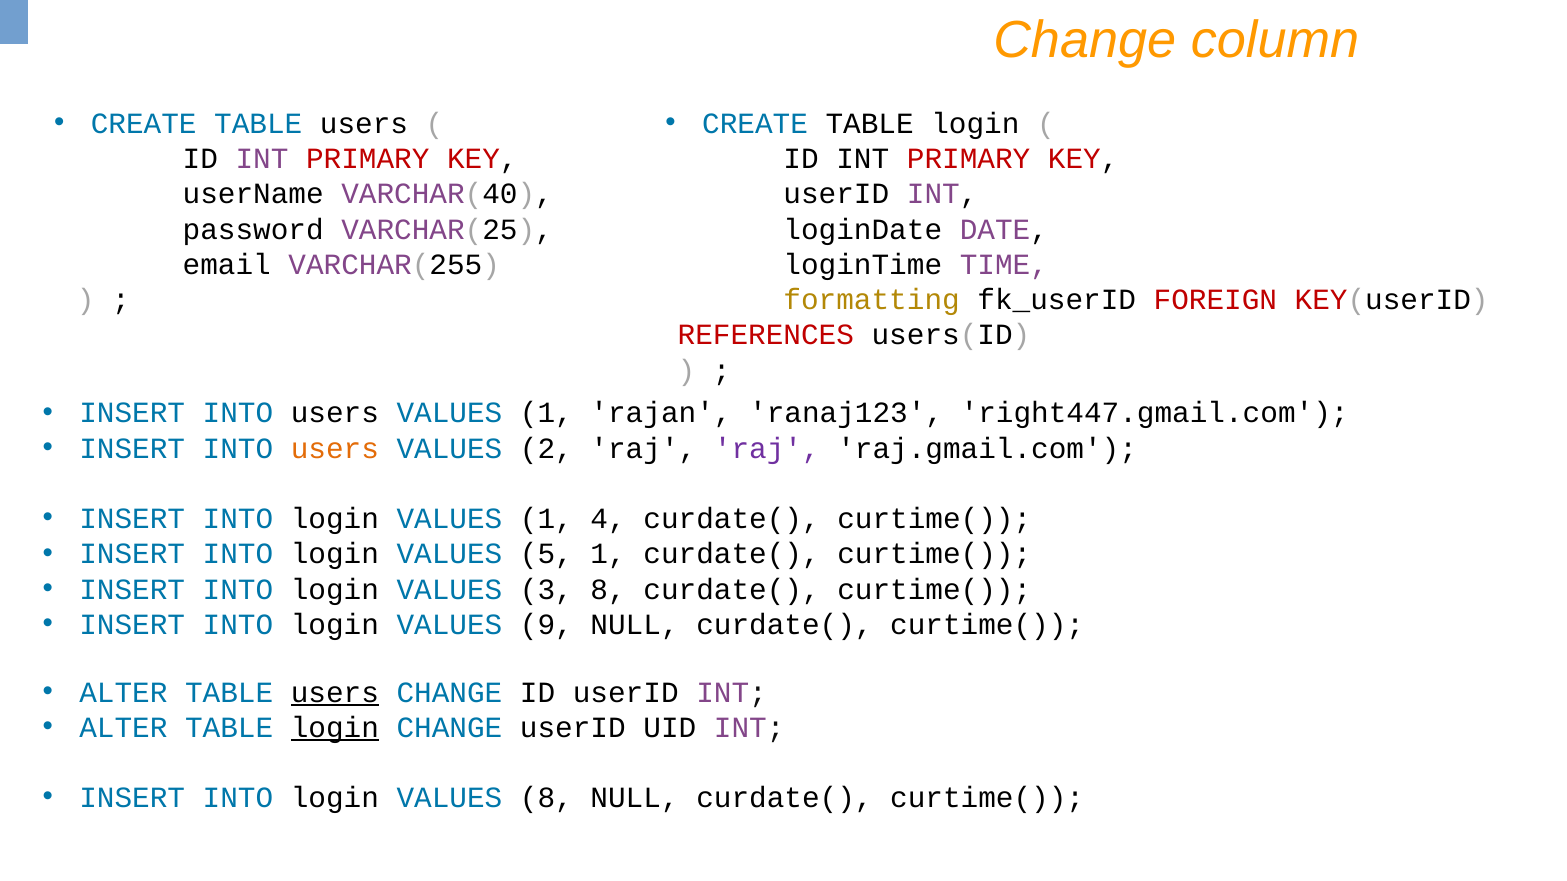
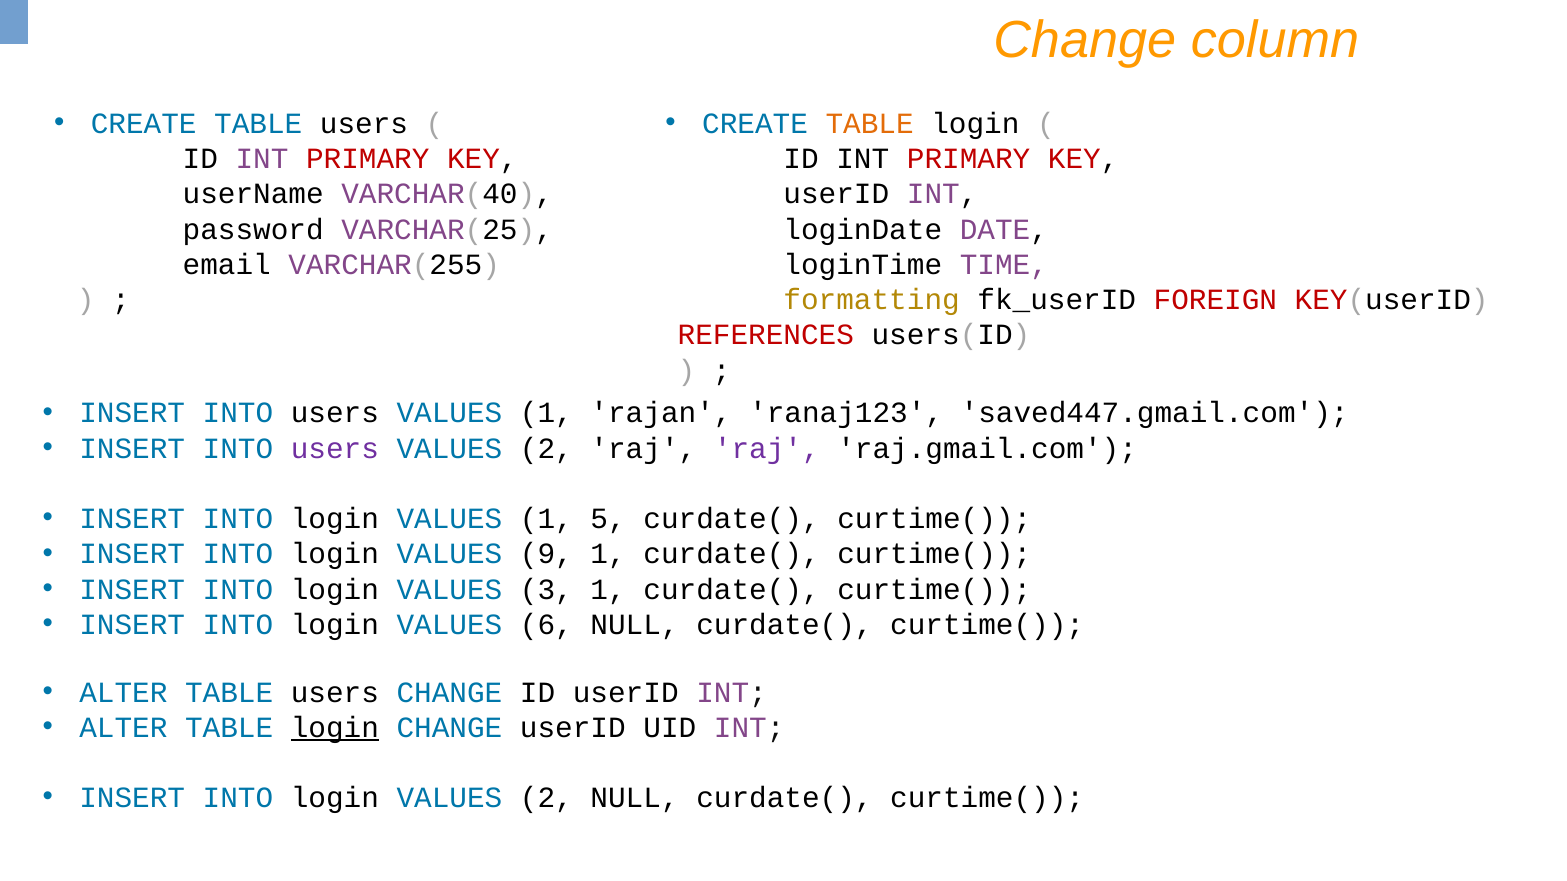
TABLE colour: black -> orange (870, 124)
right447.gmail.com: right447.gmail.com -> saved447.gmail.com (1155, 413)
users colour: orange -> purple (335, 449)
4: 4 -> 5 (608, 519)
5: 5 -> 9 (546, 554)
3 8: 8 -> 1 (608, 590)
9: 9 -> 6 (546, 625)
users underline: present -> none (335, 693)
login VALUES 8: 8 -> 2 (546, 798)
